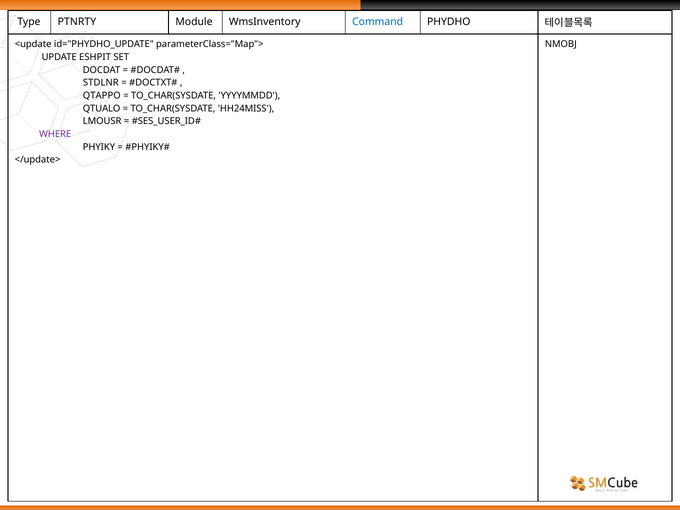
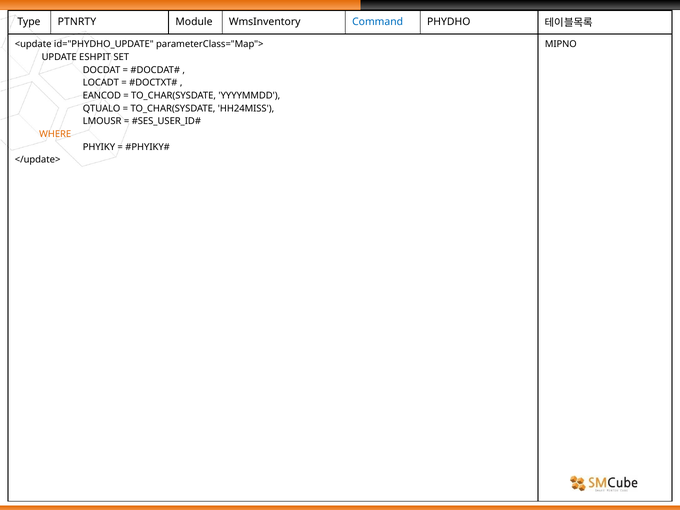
NMOBJ: NMOBJ -> MIPNO (561, 44)
STDLNR: STDLNR -> LOCADT (101, 83)
QTAPPO: QTAPPO -> EANCOD (102, 96)
WHERE colour: purple -> orange (55, 134)
